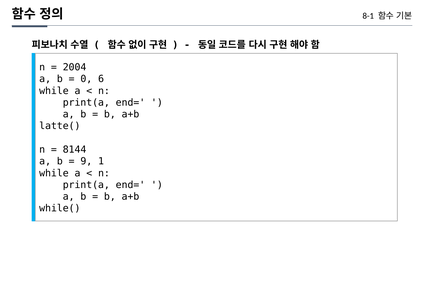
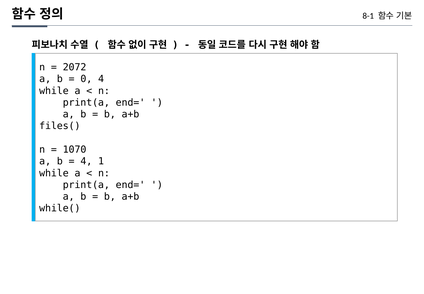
2004: 2004 -> 2072 (75, 67)
0 6: 6 -> 4 (101, 79)
latte(: latte( -> files( (60, 126)
8144: 8144 -> 1070 (75, 149)
9: 9 -> 4 (86, 161)
